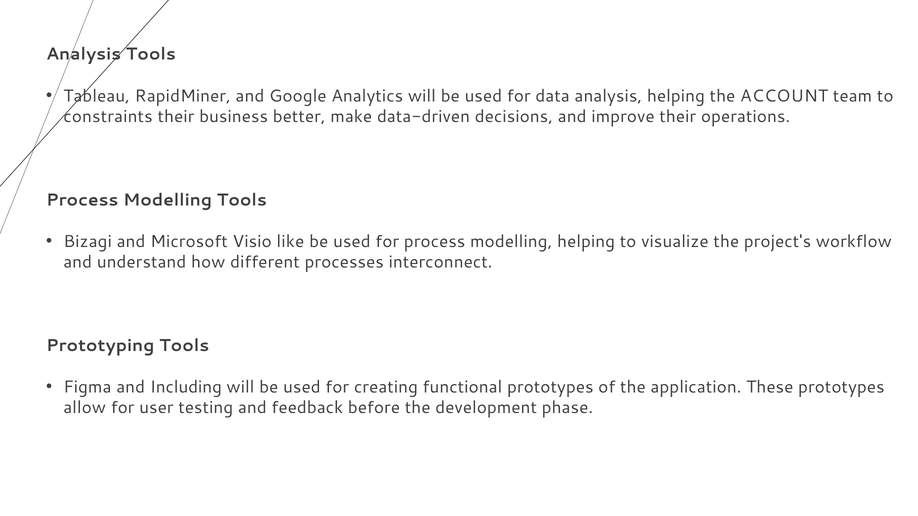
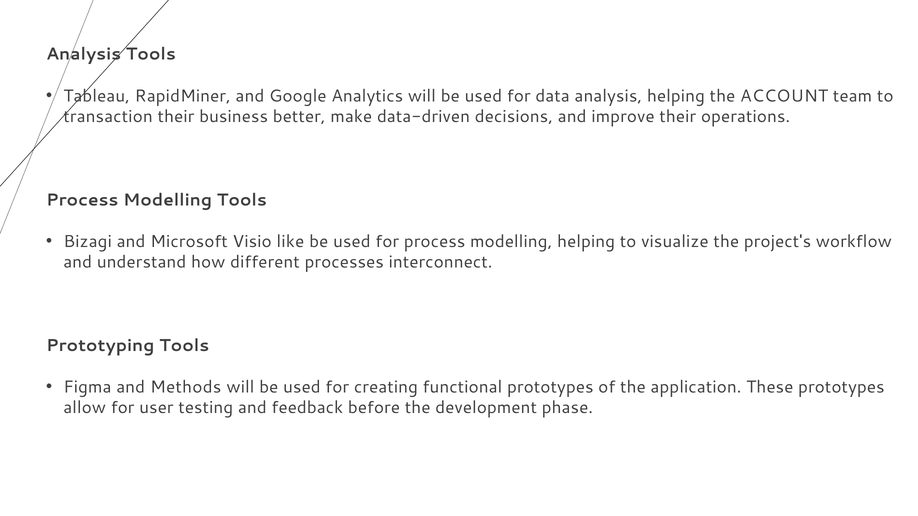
constraints: constraints -> transaction (108, 117)
Including: Including -> Methods (186, 387)
